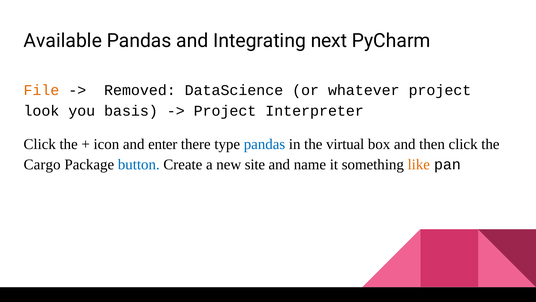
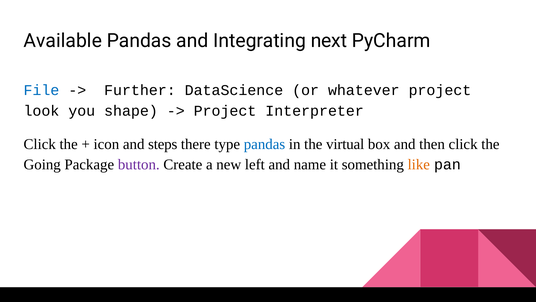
File colour: orange -> blue (41, 90)
Removed: Removed -> Further (140, 90)
basis: basis -> shape (131, 111)
enter: enter -> steps (163, 144)
Cargo: Cargo -> Going (42, 164)
button colour: blue -> purple (139, 164)
site: site -> left (255, 164)
